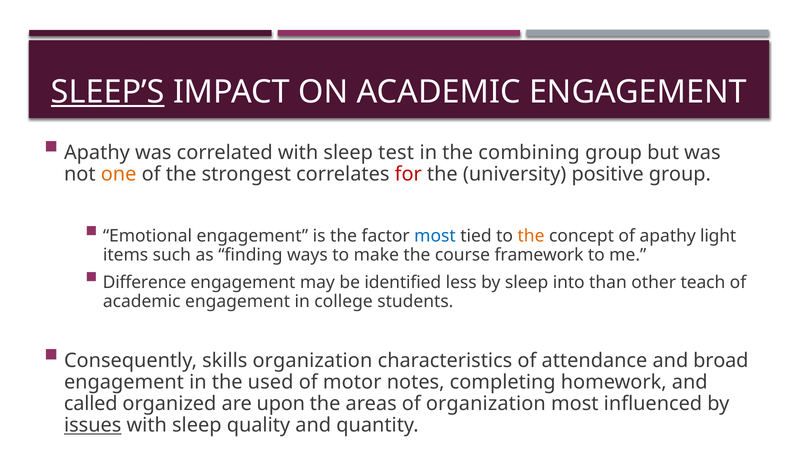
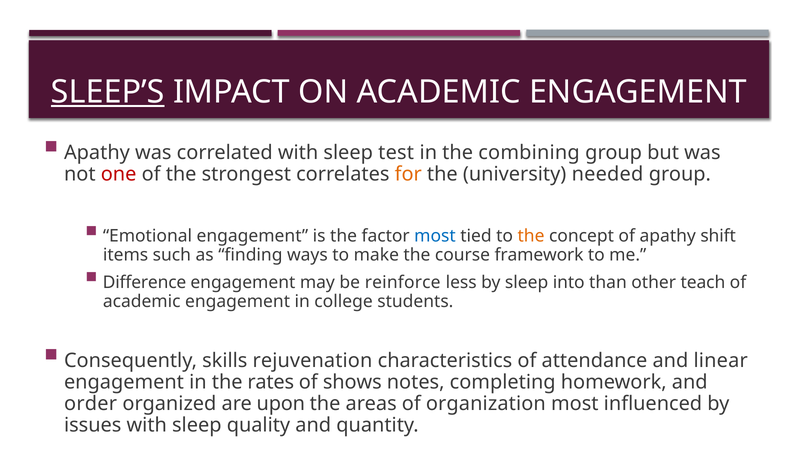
one colour: orange -> red (119, 174)
for colour: red -> orange (408, 174)
positive: positive -> needed (607, 174)
light: light -> shift (718, 236)
identified: identified -> reinforce (403, 282)
skills organization: organization -> rejuvenation (312, 361)
broad: broad -> linear (721, 361)
used: used -> rates (271, 382)
motor: motor -> shows (352, 382)
called: called -> order (91, 404)
issues underline: present -> none (93, 425)
